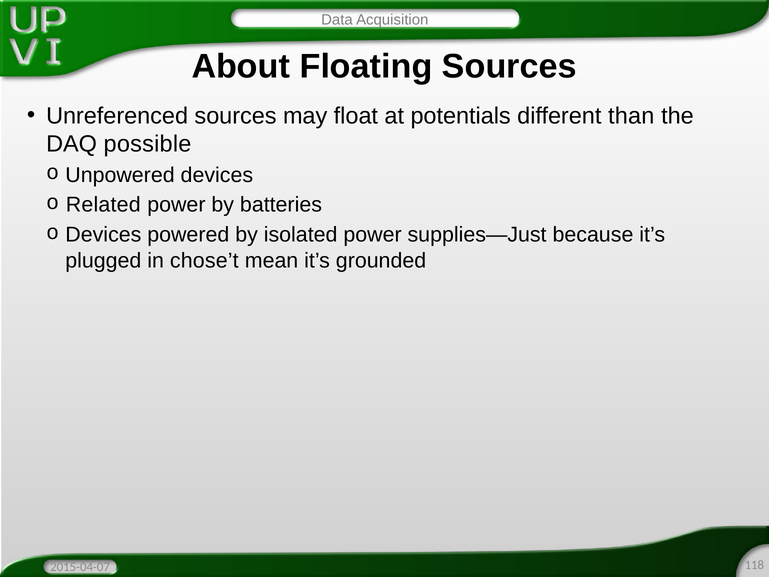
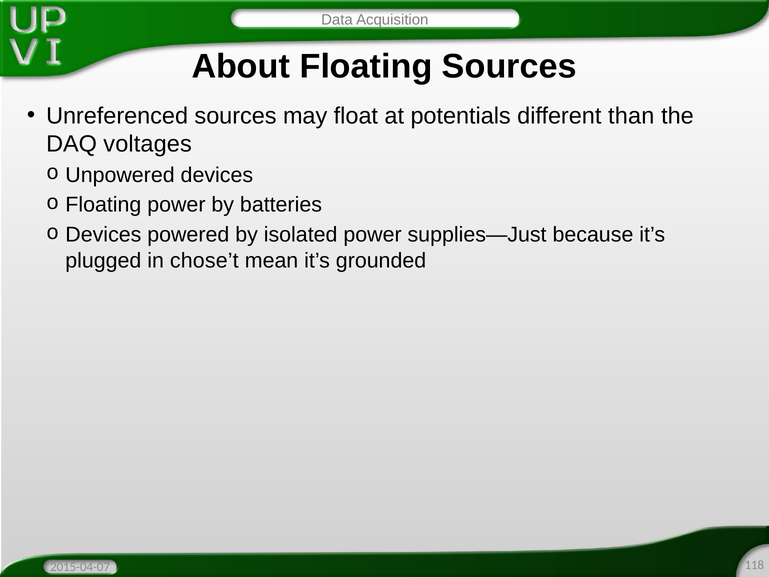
possible: possible -> voltages (148, 144)
Related: Related -> Floating (103, 205)
